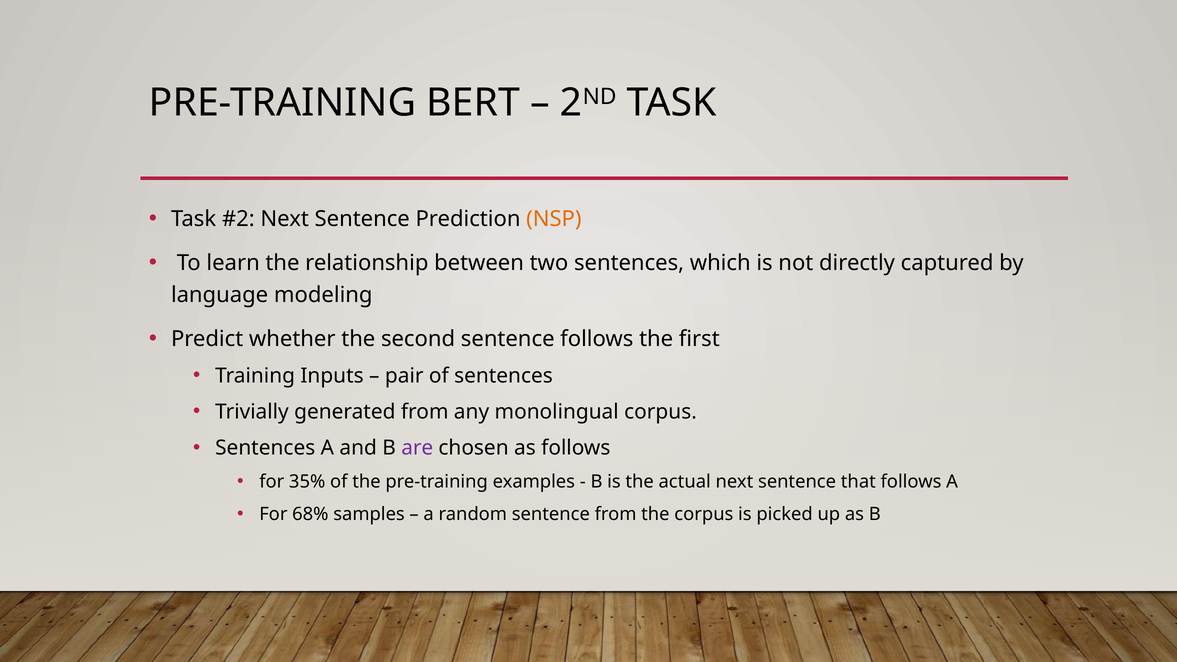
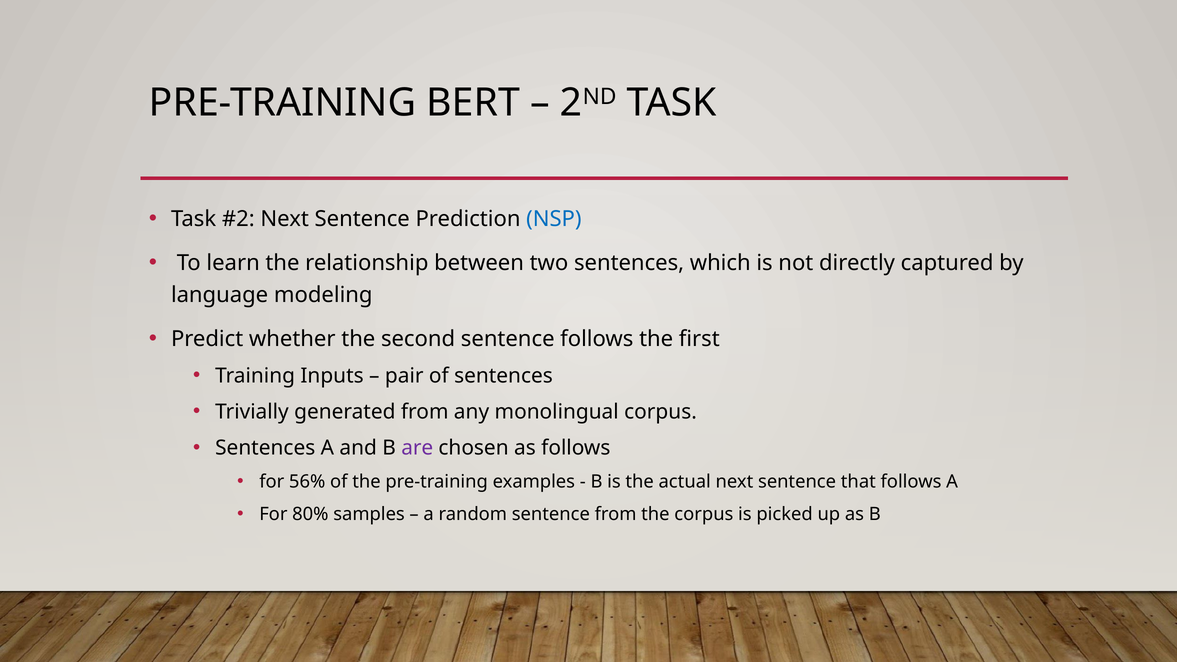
NSP colour: orange -> blue (554, 219)
35%: 35% -> 56% (307, 482)
68%: 68% -> 80% (310, 514)
